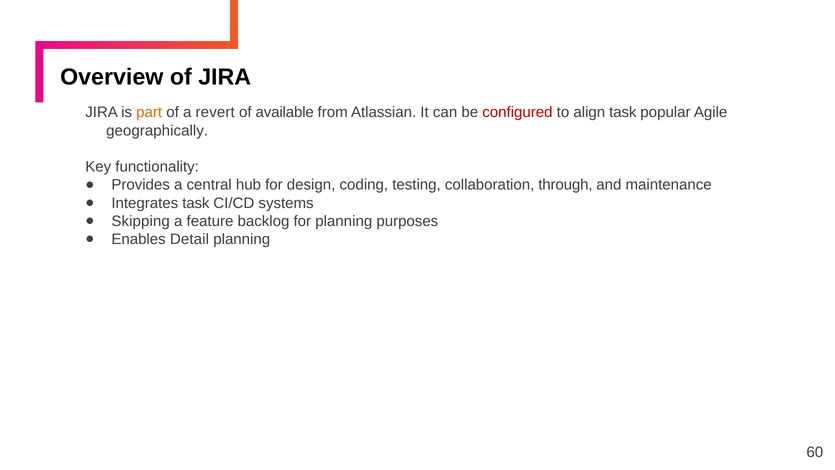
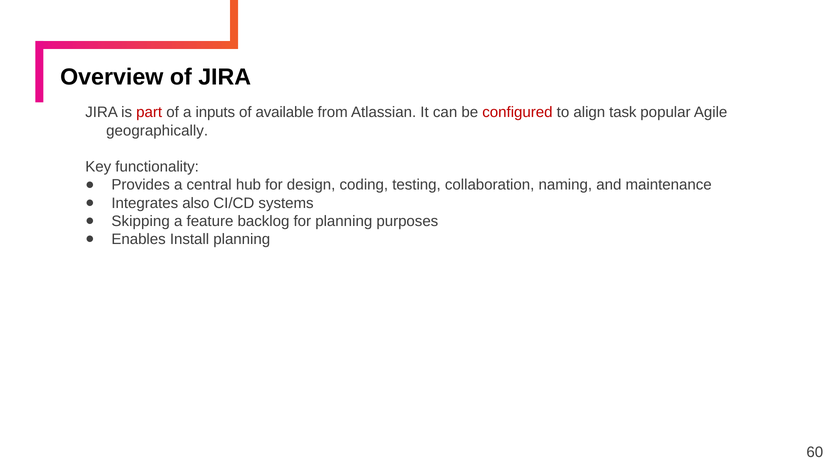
part colour: orange -> red (149, 112)
revert: revert -> inputs (215, 112)
through: through -> naming (565, 185)
Integrates task: task -> also (196, 203)
Detail: Detail -> Install (190, 239)
